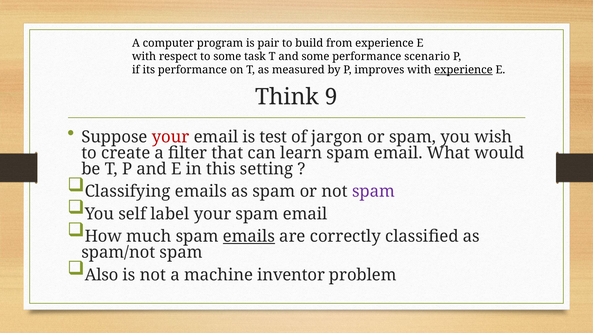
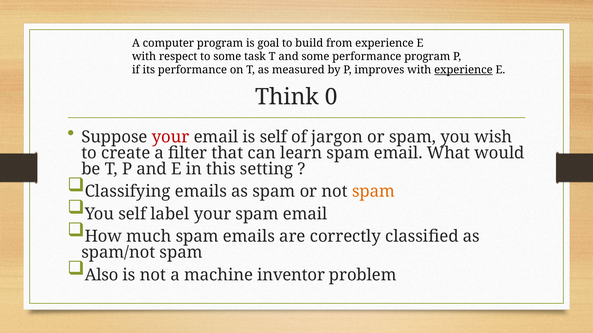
pair: pair -> goal (268, 43)
performance scenario: scenario -> program (427, 57)
9: 9 -> 0 (331, 97)
is test: test -> self (273, 137)
spam colour: purple -> orange (374, 192)
emails underline: present -> none (249, 237)
